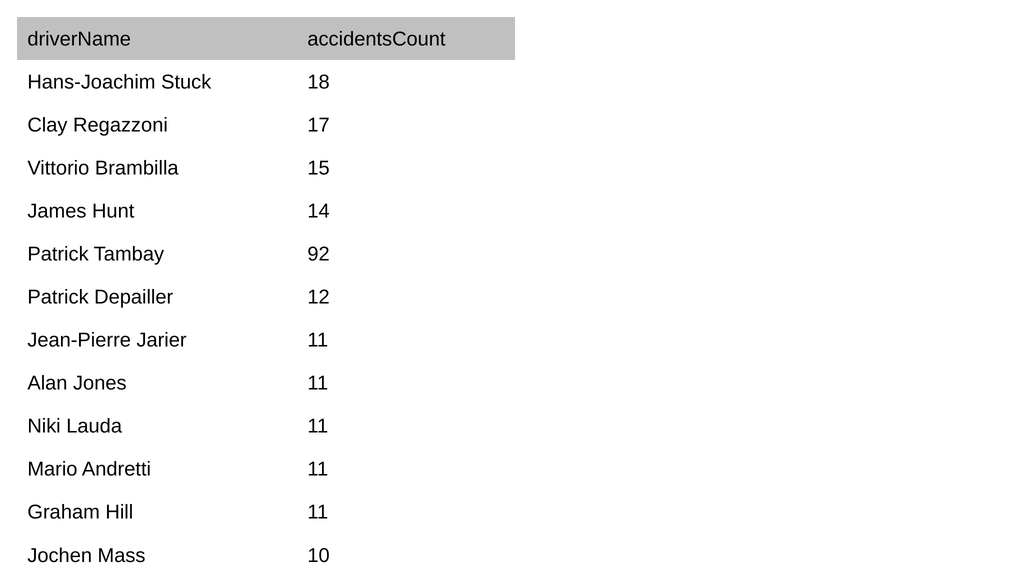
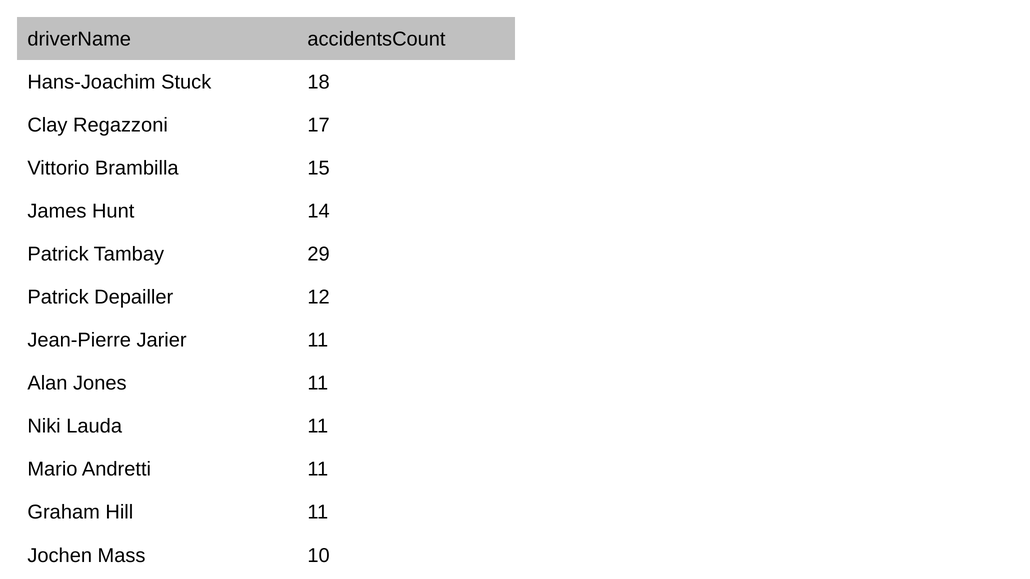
92: 92 -> 29 (319, 254)
